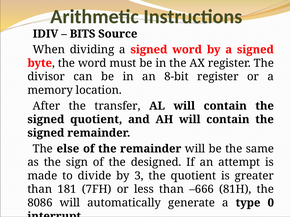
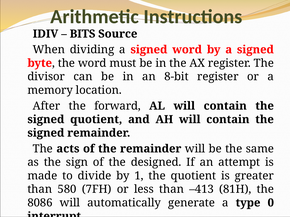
transfer: transfer -> forward (117, 106)
else: else -> acts (68, 149)
3: 3 -> 1 (139, 176)
181: 181 -> 580 (67, 190)
–666: –666 -> –413 (202, 190)
